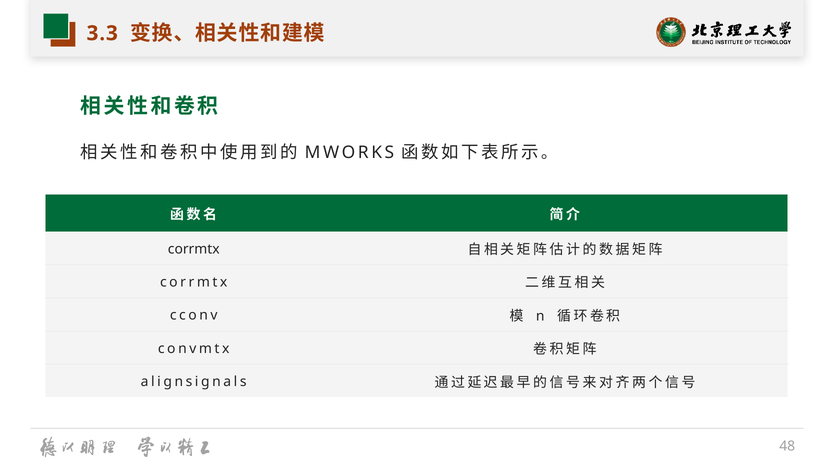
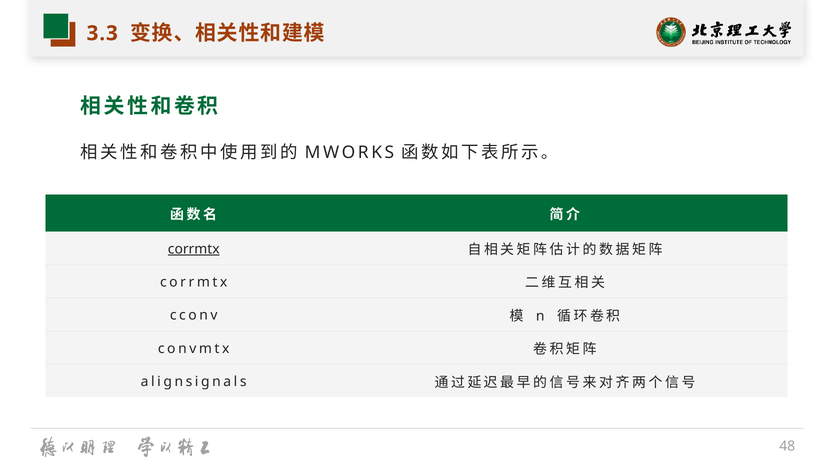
corrmtx underline: none -> present (194, 249)
